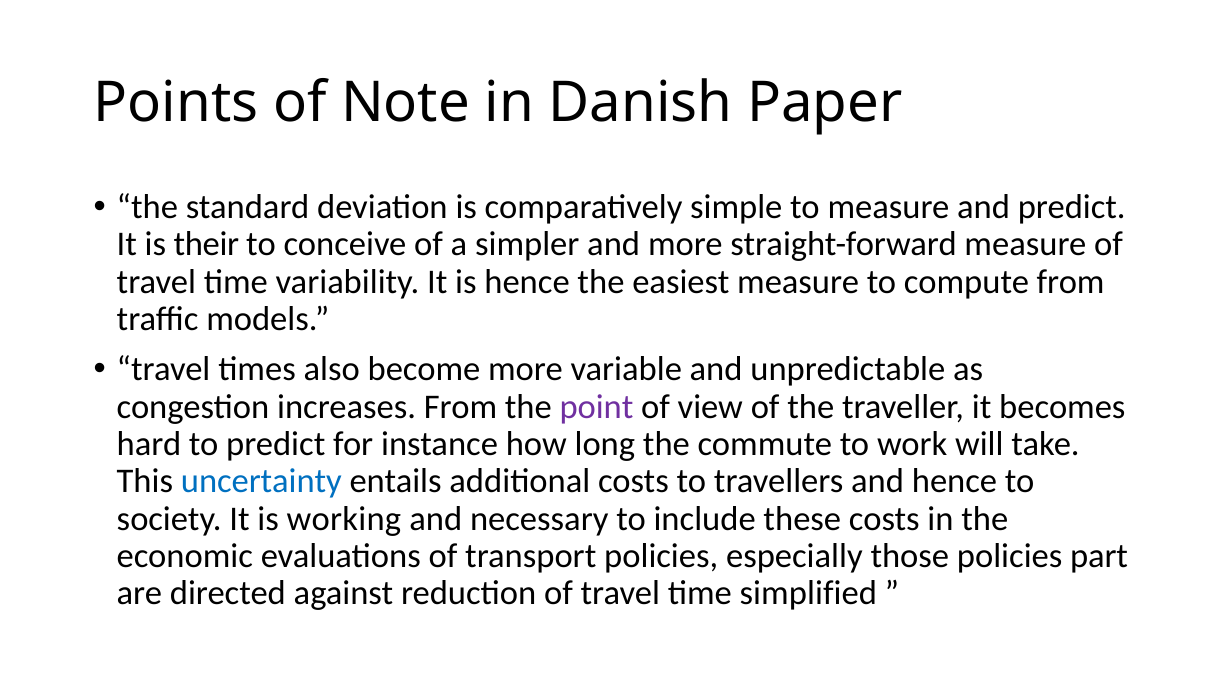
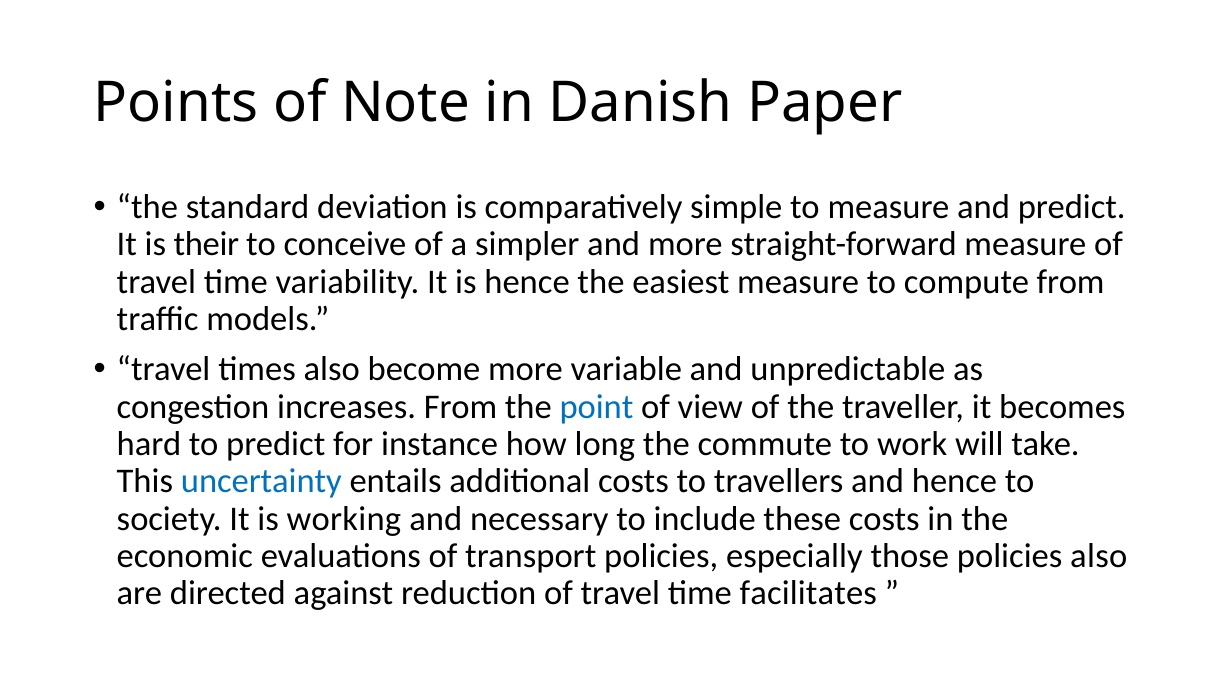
point colour: purple -> blue (596, 407)
policies part: part -> also (1099, 556)
simplified: simplified -> facilitates (808, 594)
